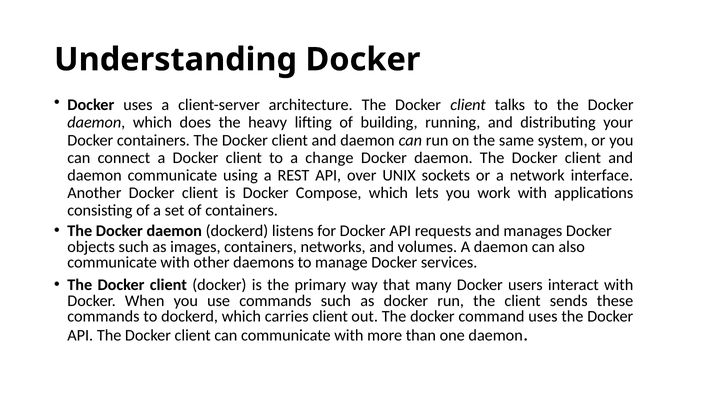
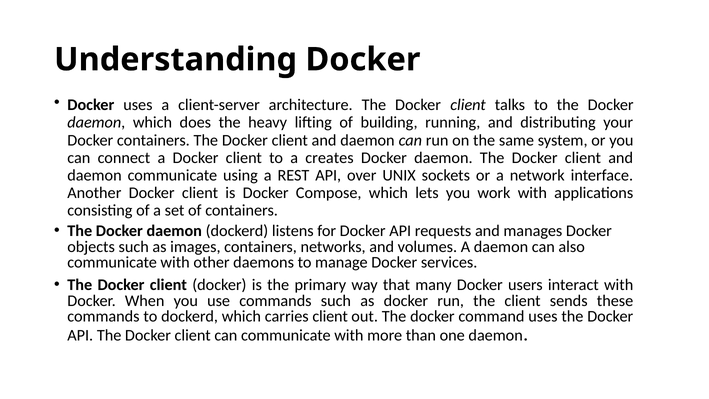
change: change -> creates (330, 158)
